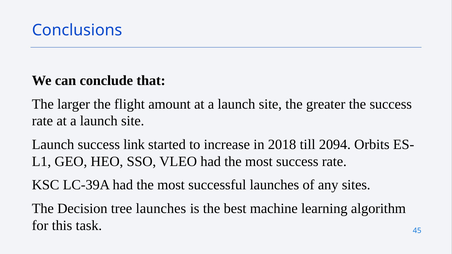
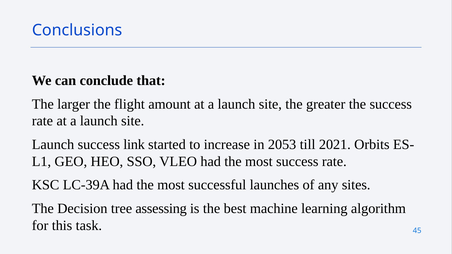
2018: 2018 -> 2053 (282, 145)
2094: 2094 -> 2021 (335, 145)
tree launches: launches -> assessing (161, 209)
